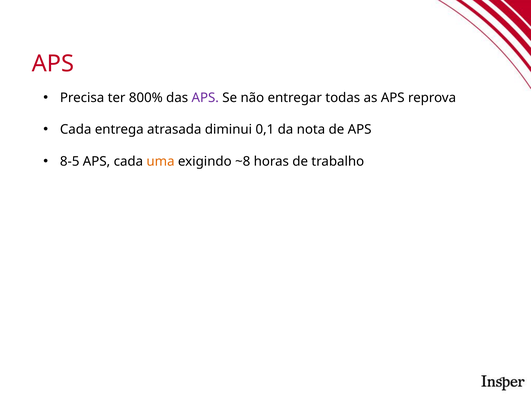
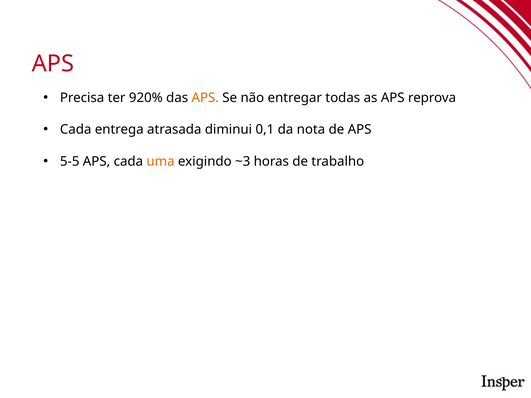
800%: 800% -> 920% (146, 98)
APS colour: purple -> orange (205, 98)
8-5: 8-5 -> 5-5 (70, 162)
~8: ~8 -> ~3 (243, 162)
